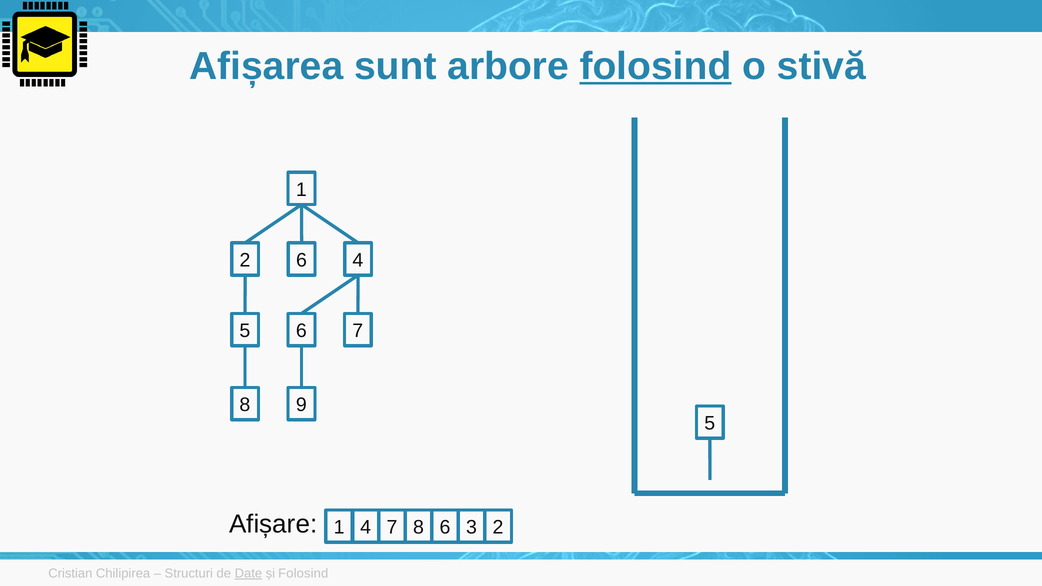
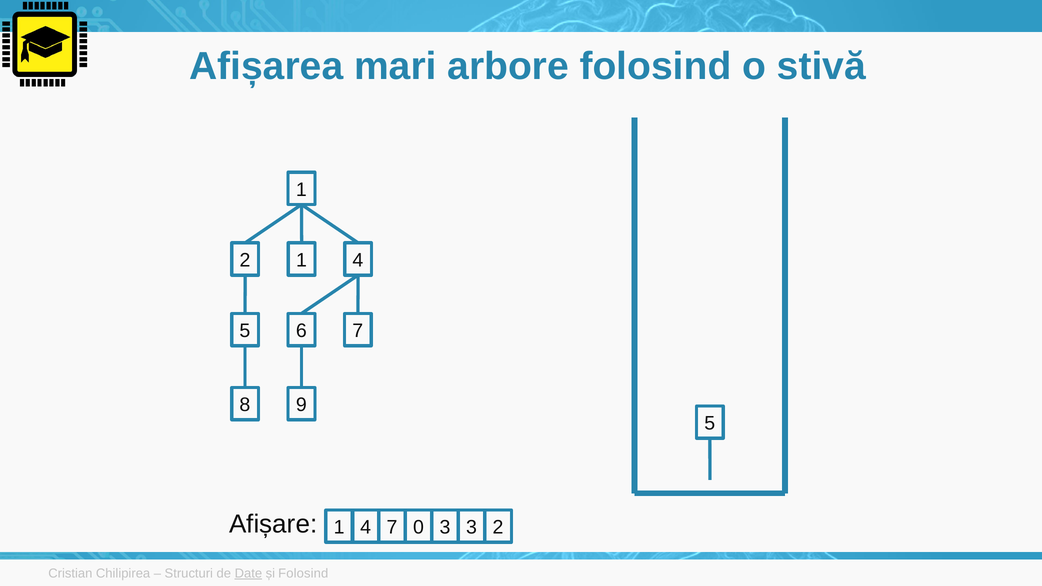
sunt: sunt -> mari (395, 66)
folosind underline: present -> none (656, 66)
2 6: 6 -> 1 (301, 260)
4 8: 8 -> 0 (419, 528)
7 6: 6 -> 3 (445, 528)
